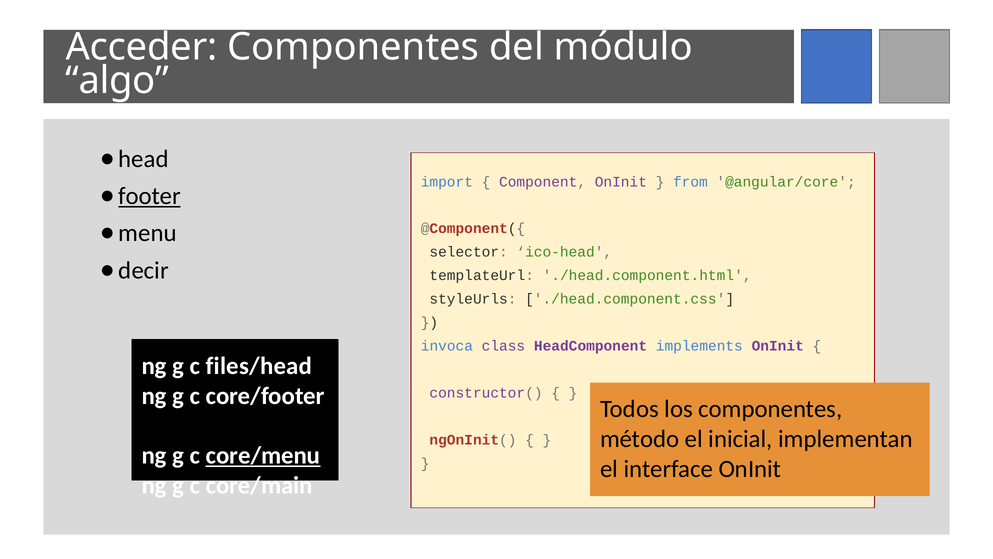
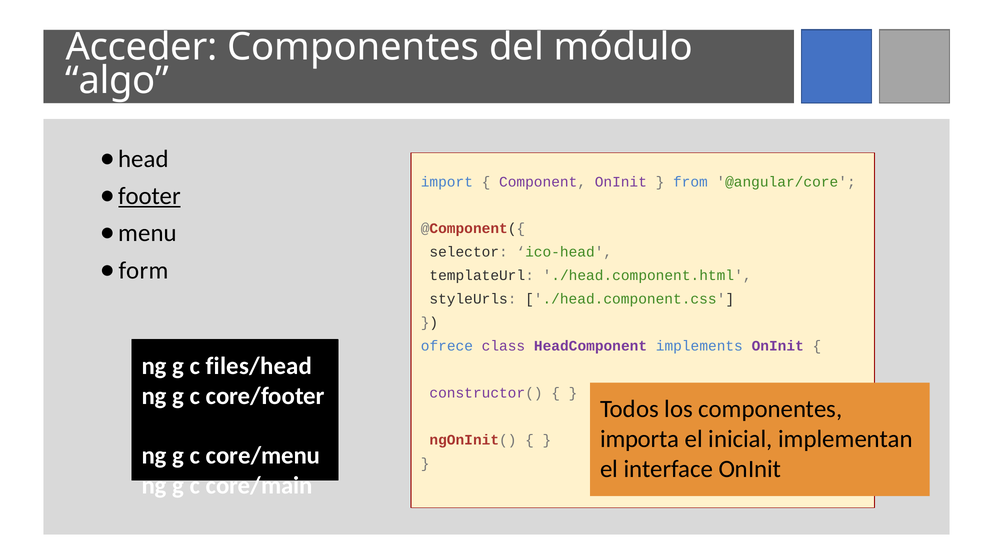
decir: decir -> form (144, 270)
invoca: invoca -> ofrece (447, 346)
método: método -> importa (640, 439)
core/menu underline: present -> none (263, 455)
